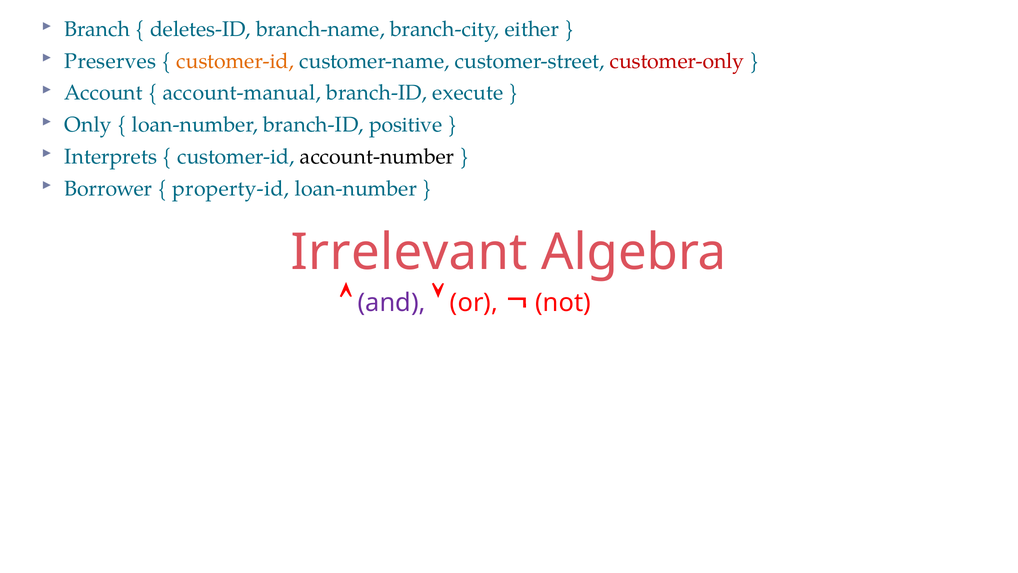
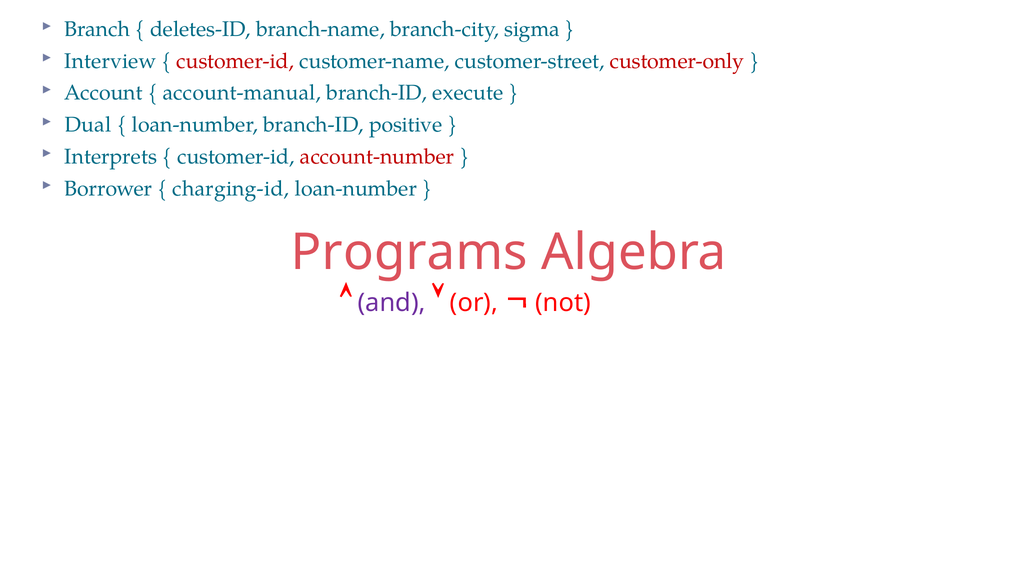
either: either -> sigma (532, 29)
Preserves: Preserves -> Interview (110, 61)
customer-id colour: orange -> red (235, 61)
Only: Only -> Dual (88, 125)
account-number colour: black -> red (377, 157)
property-id: property-id -> charging-id (231, 188)
Irrelevant: Irrelevant -> Programs (409, 252)
